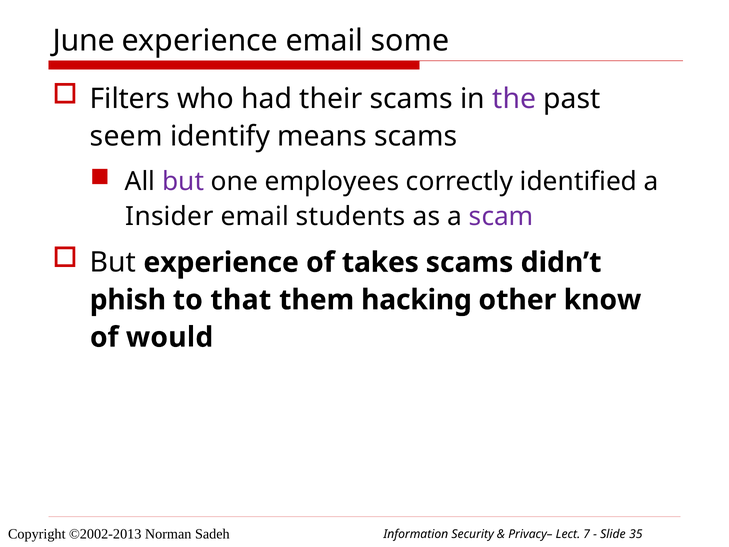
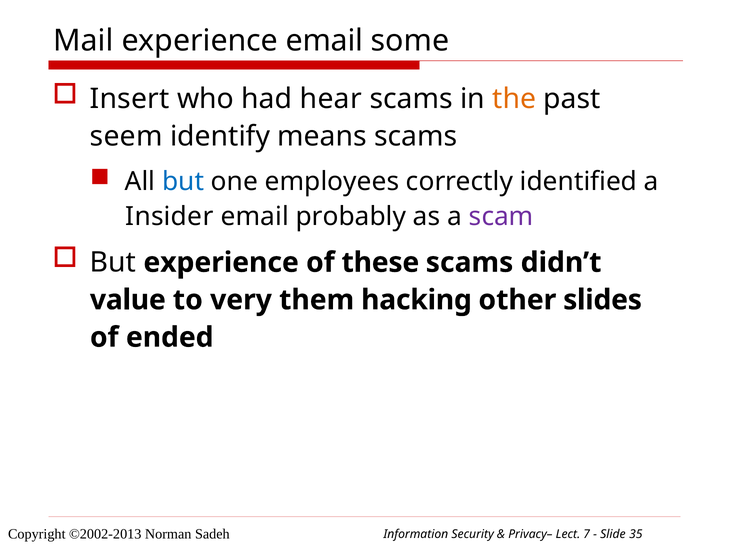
June: June -> Mail (83, 41)
Filters: Filters -> Insert (130, 99)
their: their -> hear (331, 99)
the colour: purple -> orange (514, 99)
but colour: purple -> blue (183, 182)
students: students -> probably (351, 216)
takes: takes -> these (380, 262)
phish: phish -> value (128, 300)
that: that -> very (241, 300)
know: know -> slides (603, 300)
would: would -> ended (170, 337)
